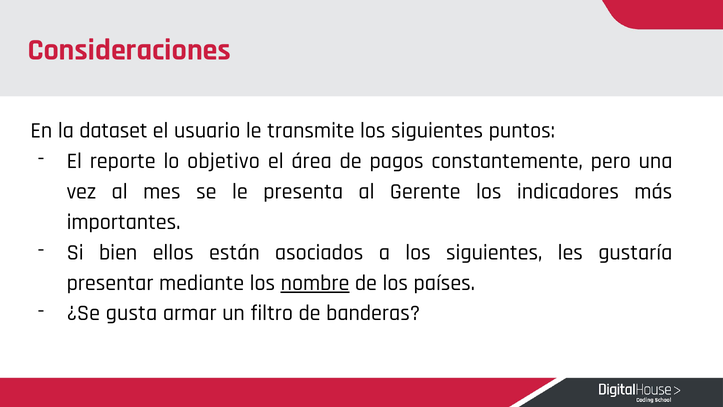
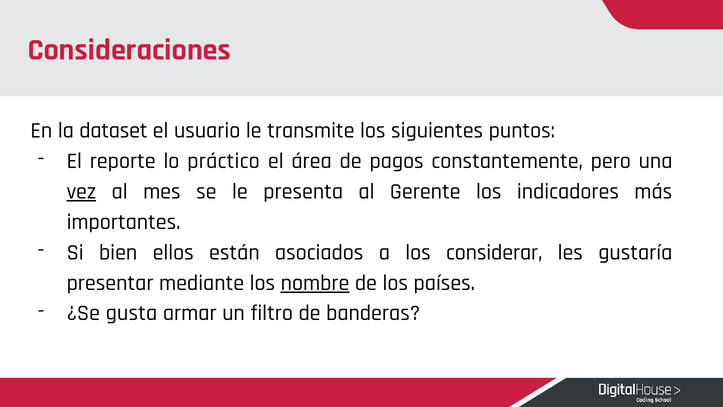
objetivo: objetivo -> práctico (224, 161)
vez underline: none -> present (81, 191)
a los siguientes: siguientes -> considerar (494, 252)
